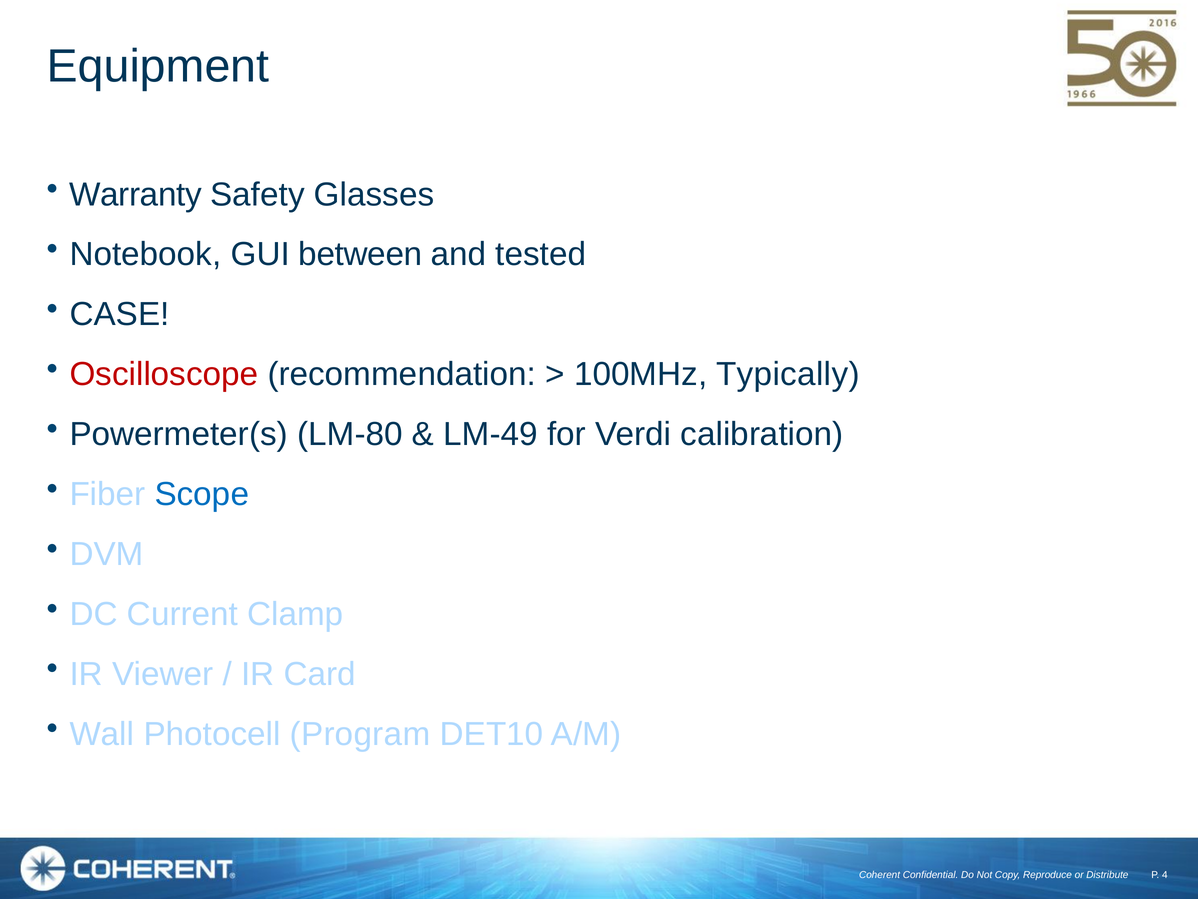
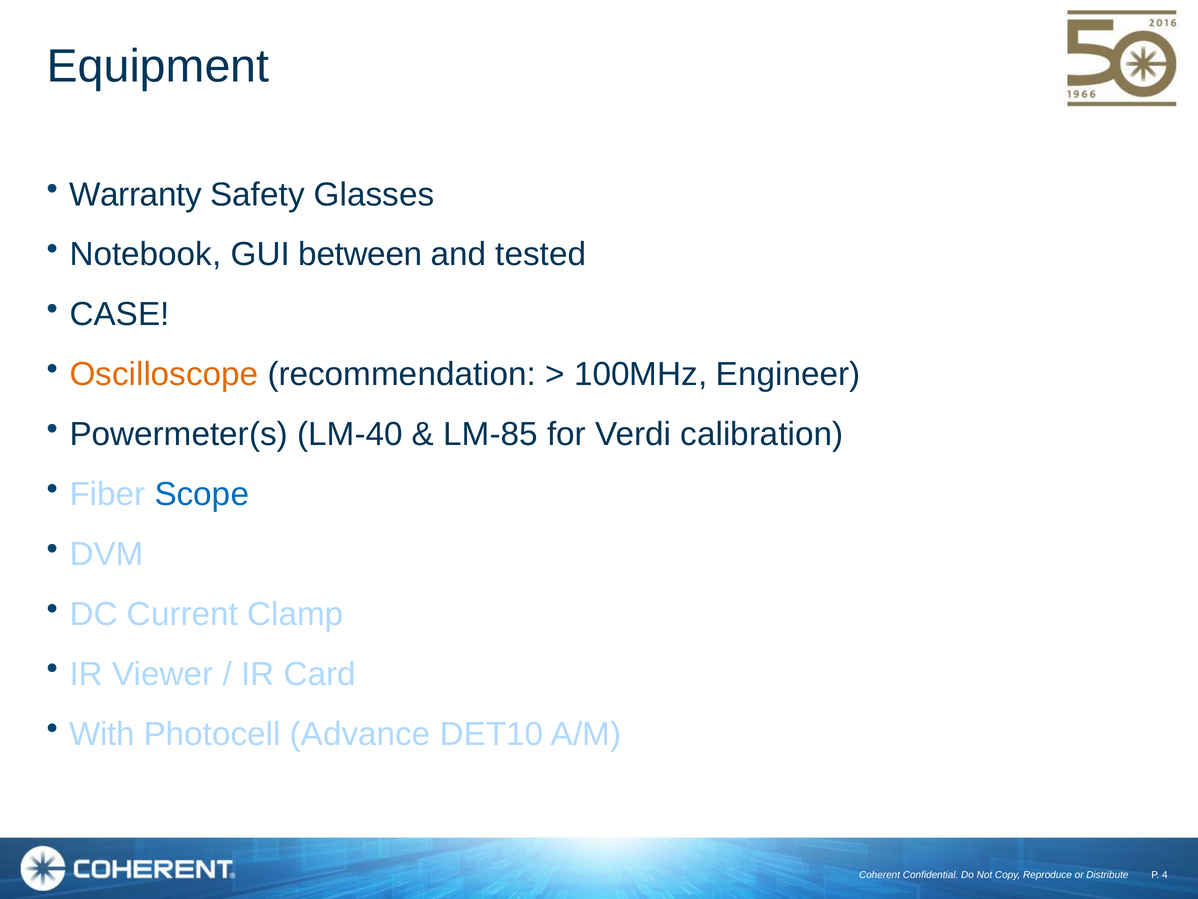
Oscilloscope colour: red -> orange (164, 374)
Typically: Typically -> Engineer (788, 374)
LM-80: LM-80 -> LM-40 (350, 434)
LM-49: LM-49 -> LM-85 (491, 434)
Wall: Wall -> With (102, 734)
Program: Program -> Advance (360, 734)
